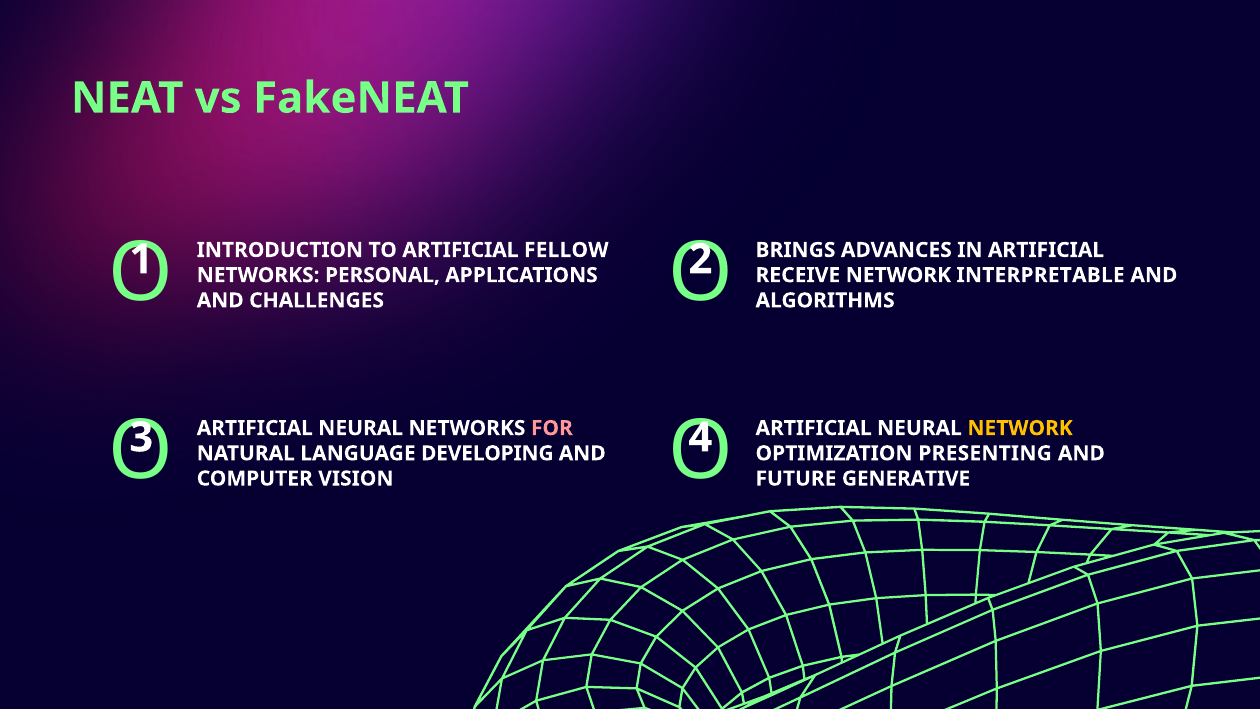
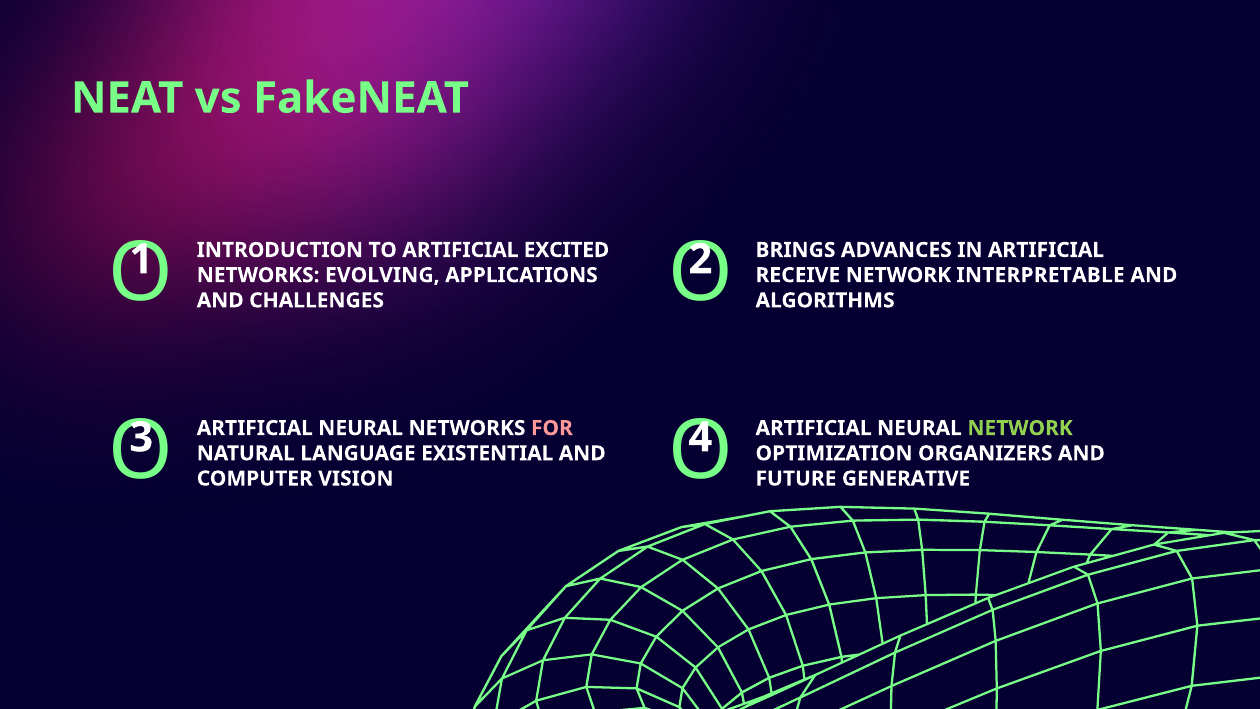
FELLOW: FELLOW -> EXCITED (566, 250)
PERSONAL: PERSONAL -> EVOLVING (382, 275)
NETWORK colour: yellow -> light green (1020, 428)
DEVELOPING: DEVELOPING -> EXISTENTIAL (487, 453)
PRESENTING: PRESENTING -> ORGANIZERS (985, 453)
